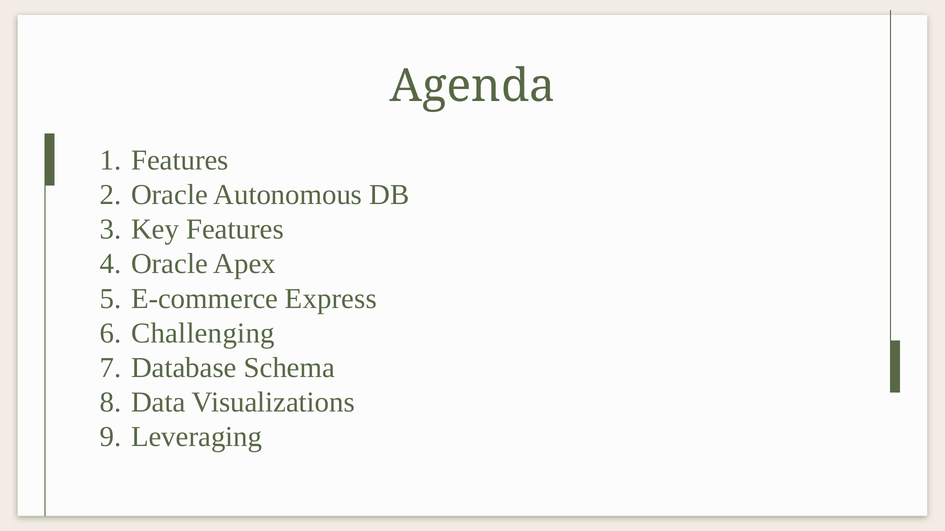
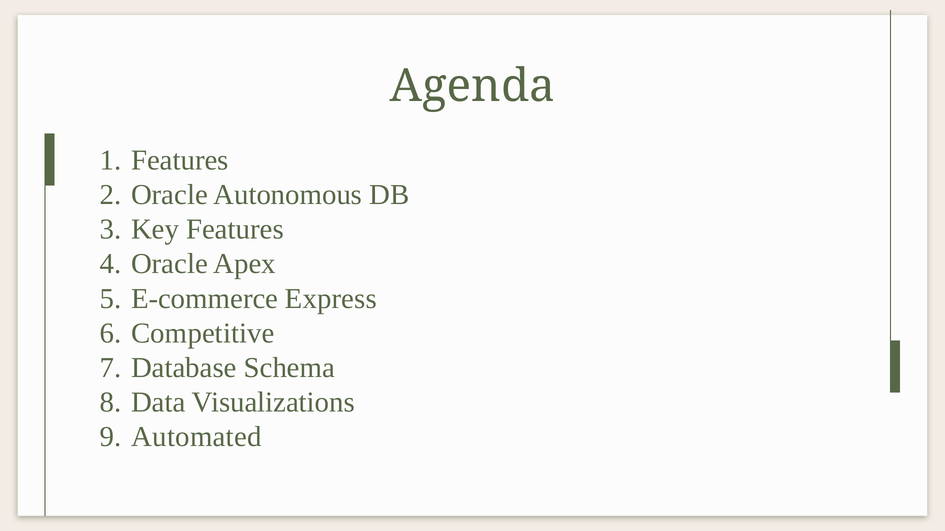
Challenging: Challenging -> Competitive (203, 333)
Leveraging: Leveraging -> Automated (197, 437)
